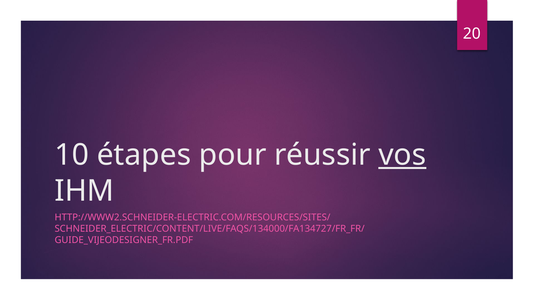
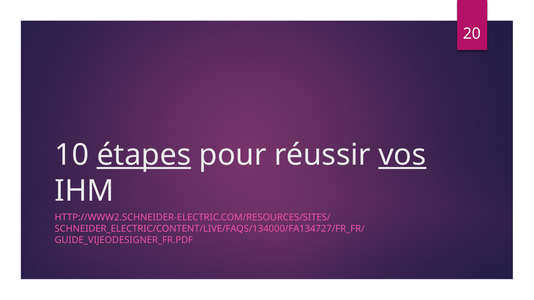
étapes underline: none -> present (144, 155)
